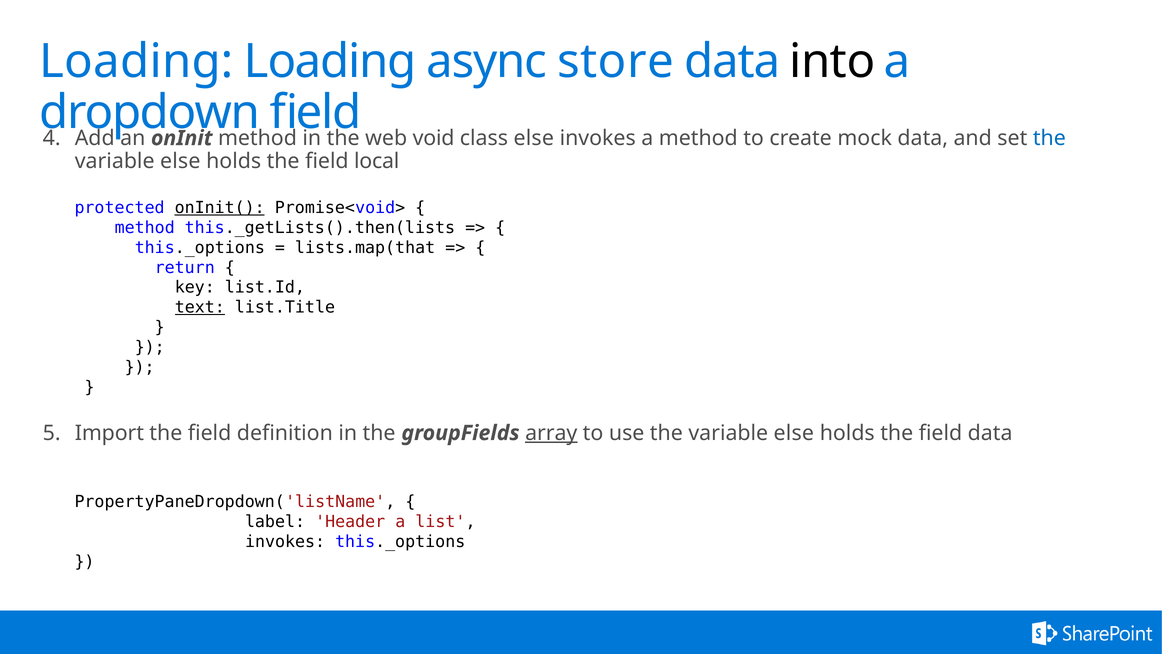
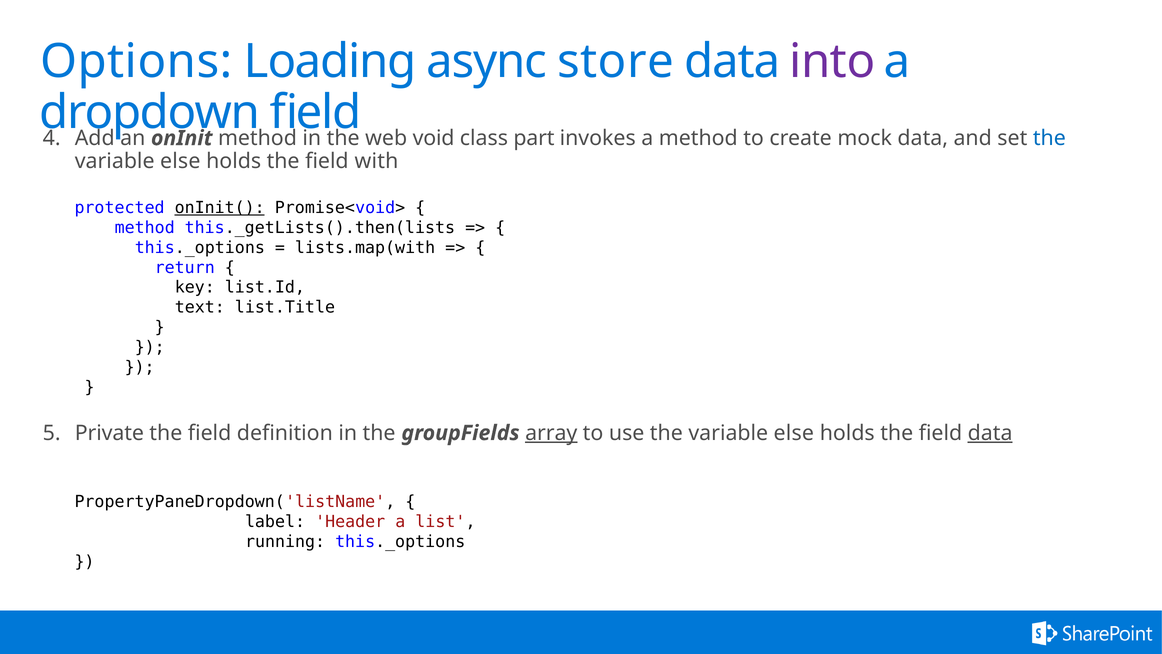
Loading: Loading -> Options (136, 61)
into colour: black -> purple (832, 61)
class else: else -> part (534, 138)
local: local -> with (376, 161)
lists.map(that: lists.map(that -> lists.map(with (365, 247)
text underline: present -> none (200, 307)
Import: Import -> Private (109, 433)
data underline: none -> present (990, 433)
invokes: invokes -> running (285, 541)
